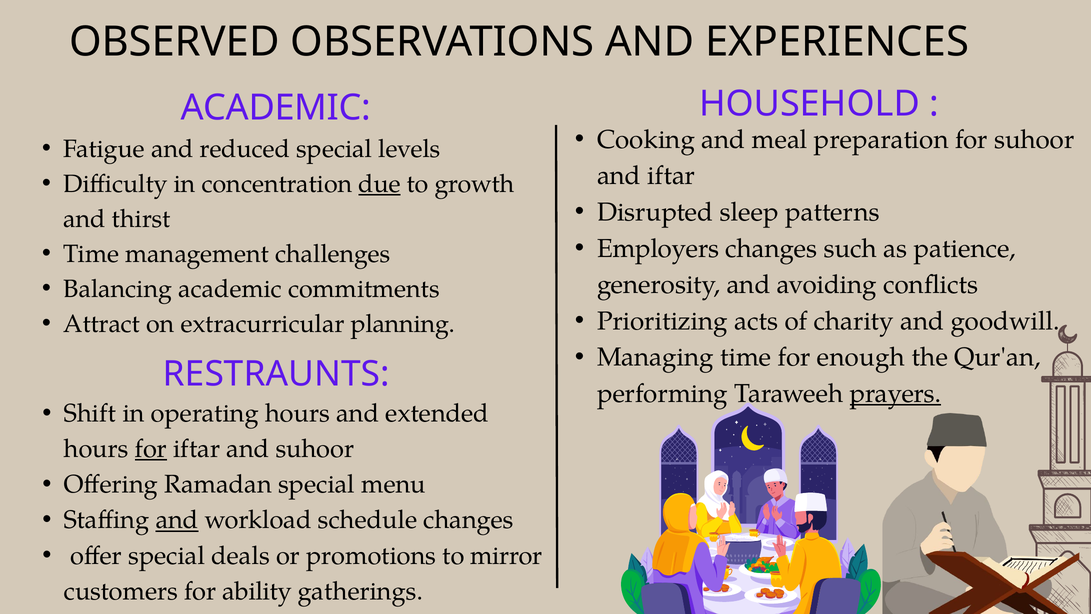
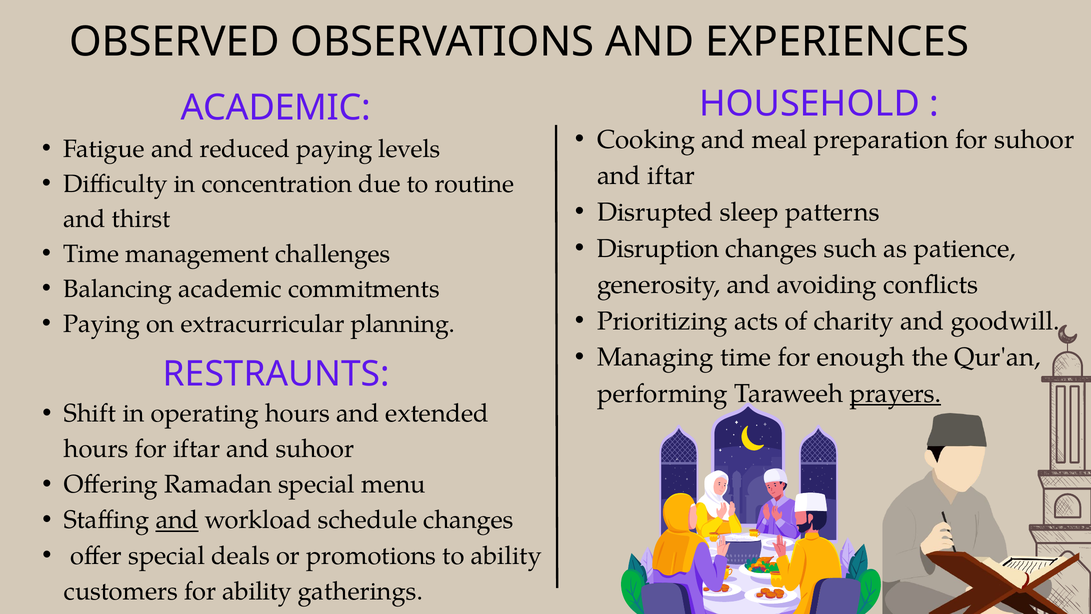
reduced special: special -> paying (334, 149)
due underline: present -> none (380, 184)
growth: growth -> routine (474, 184)
Employers: Employers -> Disruption (658, 248)
Attract: Attract -> Paying (102, 324)
for underline: present -> none (151, 449)
to mirror: mirror -> ability (506, 555)
